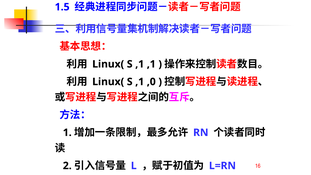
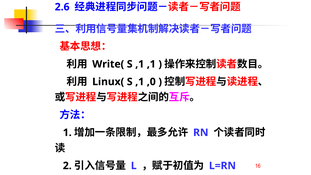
1.5: 1.5 -> 2.6 (62, 7)
Linux(: Linux( -> Write( (108, 64)
